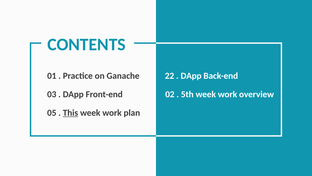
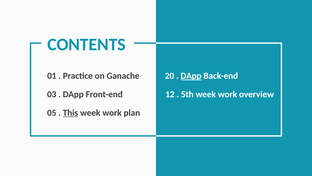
22: 22 -> 20 (170, 76)
DApp underline: none -> present (191, 76)
02: 02 -> 12 (170, 94)
